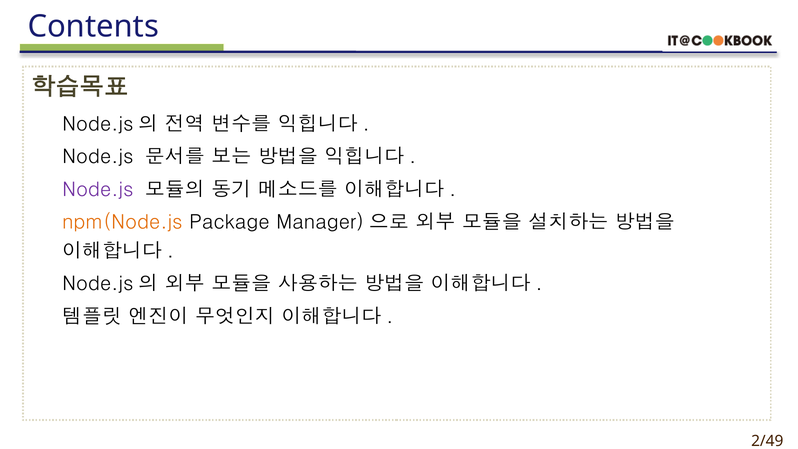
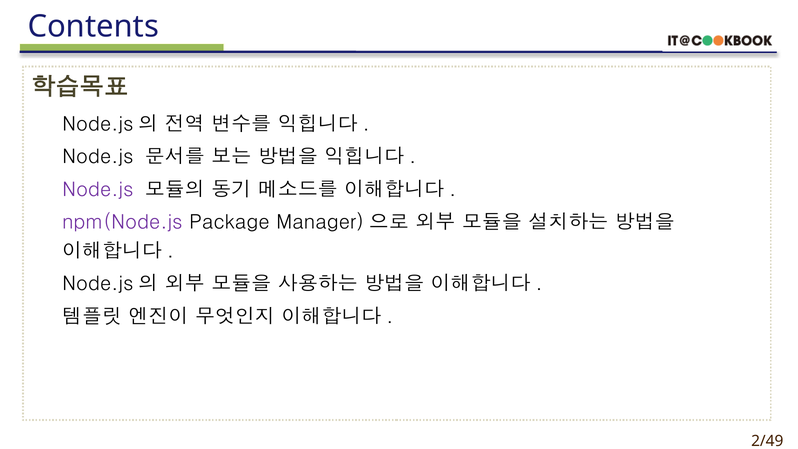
npm(Node.js colour: orange -> purple (122, 222)
